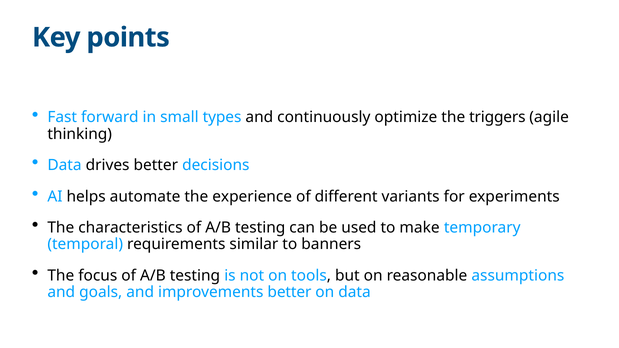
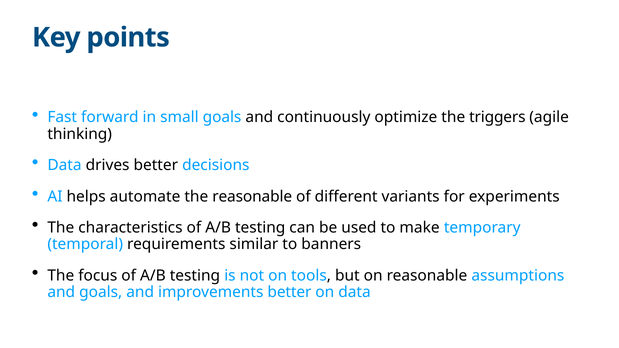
small types: types -> goals (222, 117)
the experience: experience -> reasonable (252, 197)
